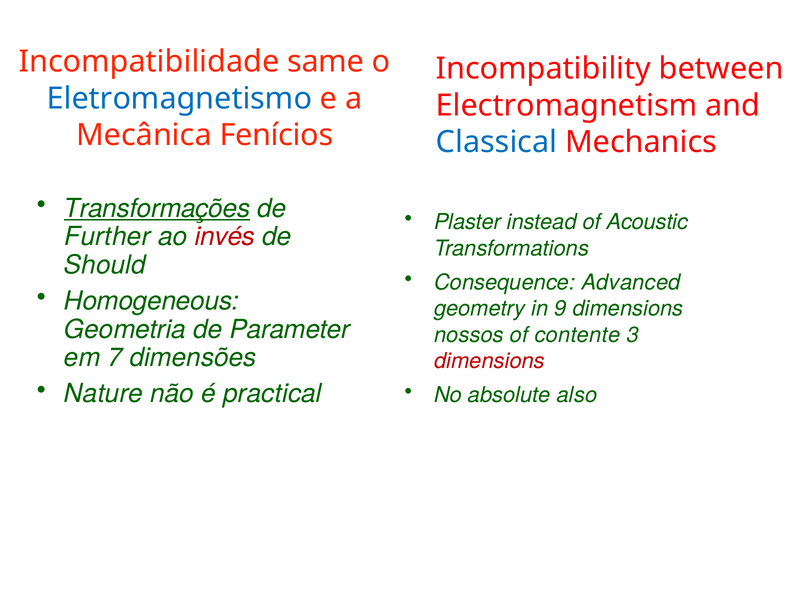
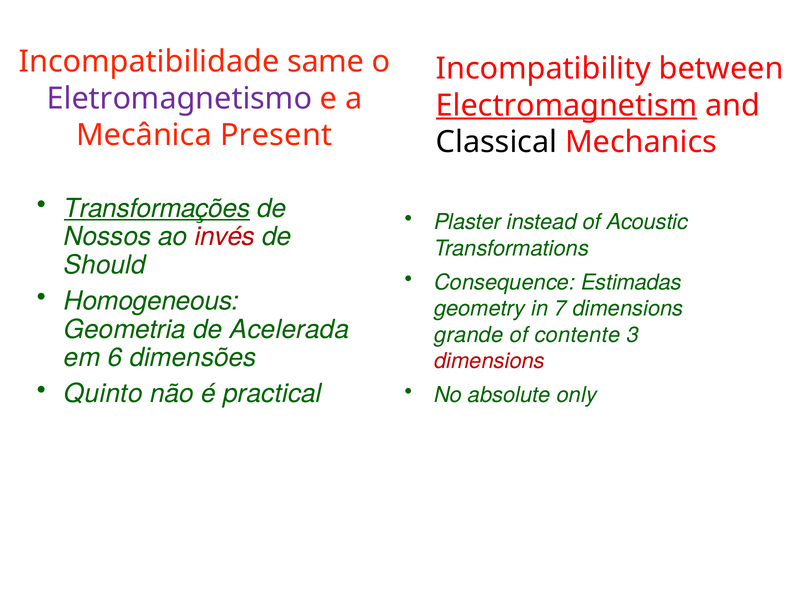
Eletromagnetismo colour: blue -> purple (180, 99)
Electromagnetism underline: none -> present (567, 105)
Fenícios: Fenícios -> Present (276, 135)
Classical colour: blue -> black (497, 142)
Further: Further -> Nossos (108, 237)
Advanced: Advanced -> Estimadas (631, 282)
9: 9 -> 7 (561, 309)
Parameter: Parameter -> Acelerada (290, 329)
nossos: nossos -> grande (469, 335)
7: 7 -> 6 (115, 358)
Nature: Nature -> Quinto (103, 394)
also: also -> only (577, 395)
